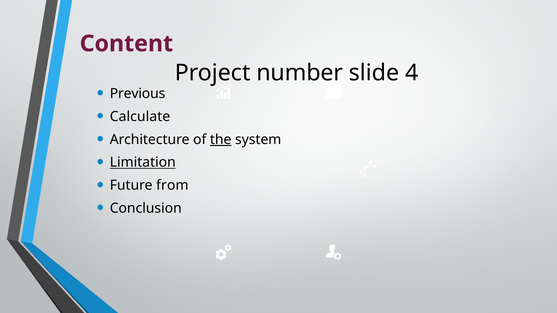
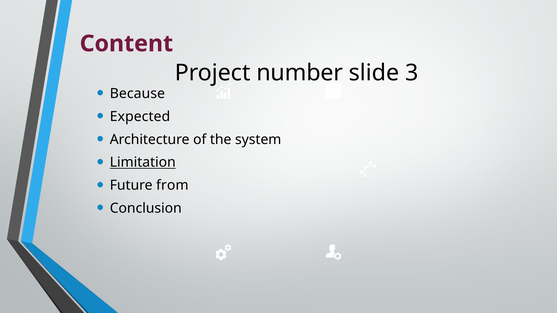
4: 4 -> 3 (412, 73)
Previous: Previous -> Because (137, 94)
Calculate: Calculate -> Expected (140, 117)
the underline: present -> none (221, 140)
